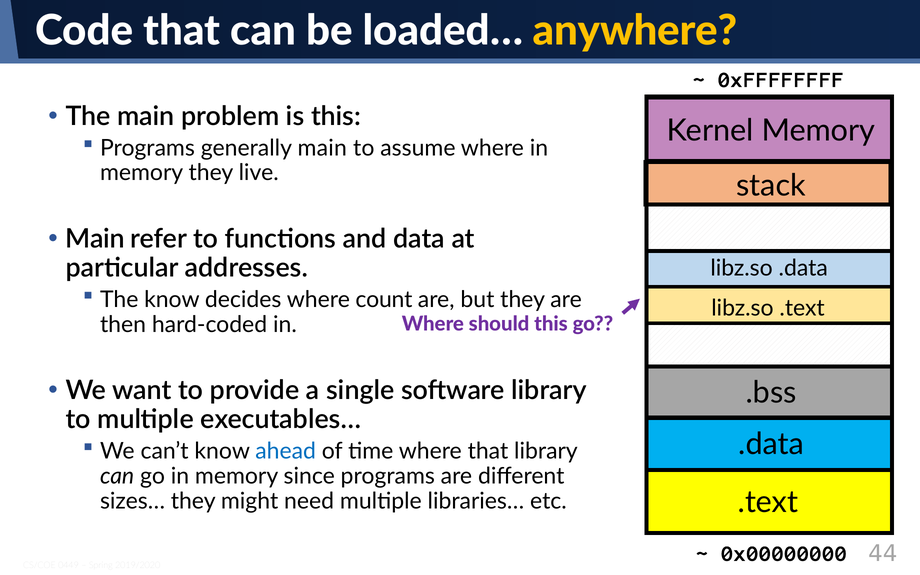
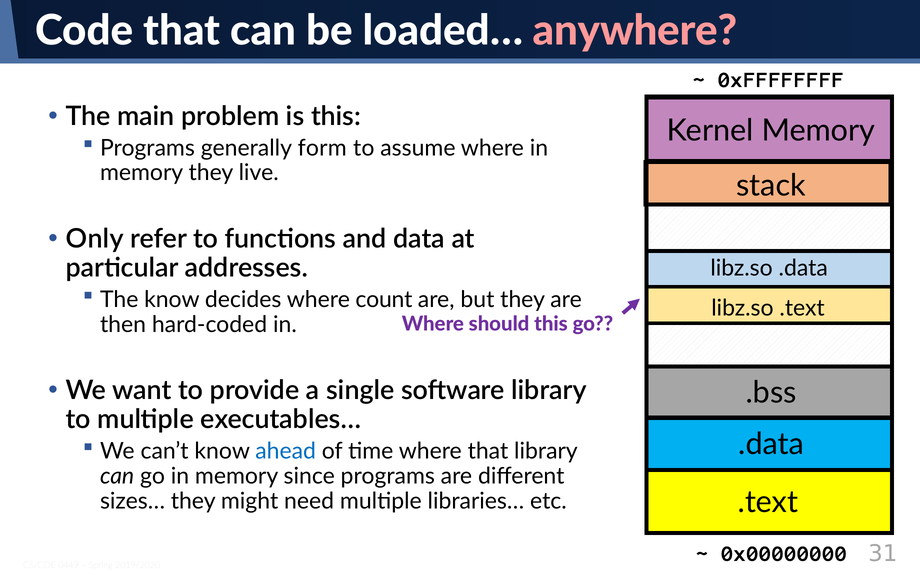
anywhere colour: yellow -> pink (635, 31)
generally main: main -> form (322, 148)
Main: Main -> Only (95, 239)
44: 44 -> 31 (883, 554)
